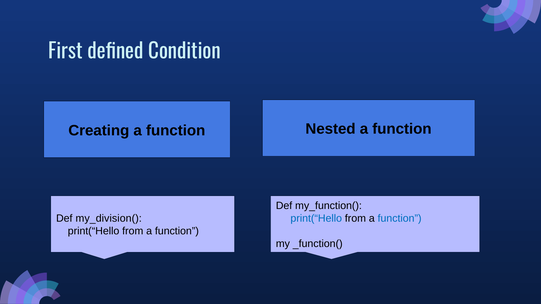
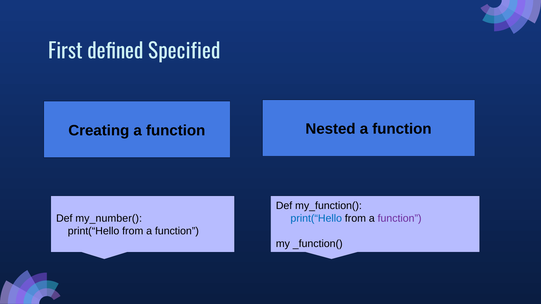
Condition: Condition -> Specified (184, 51)
my_division(: my_division( -> my_number( (109, 219)
function colour: blue -> purple (400, 219)
